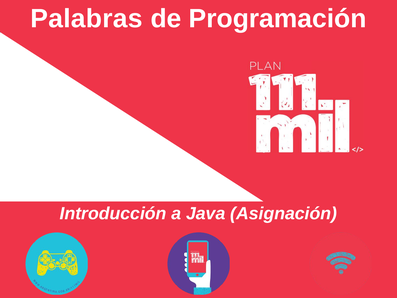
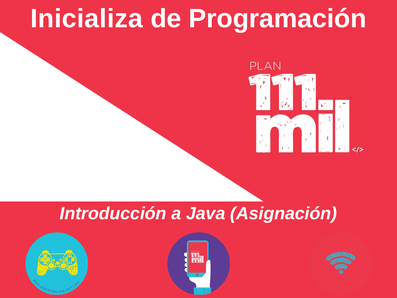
Palabras: Palabras -> Inicializa (87, 19)
